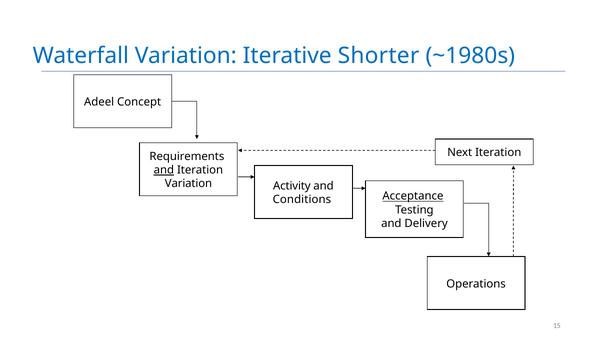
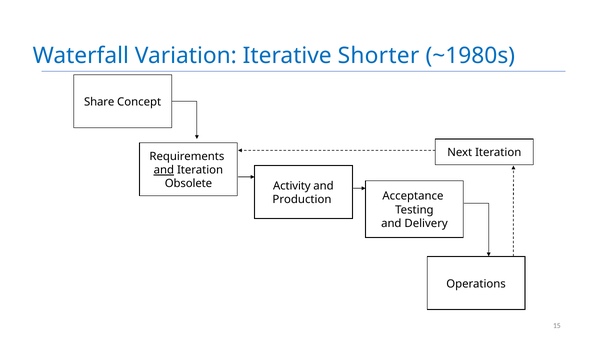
Adeel: Adeel -> Share (99, 102)
Variation: Variation -> Obsolete (188, 184)
Acceptance underline: present -> none (413, 196)
Conditions: Conditions -> Production (302, 200)
